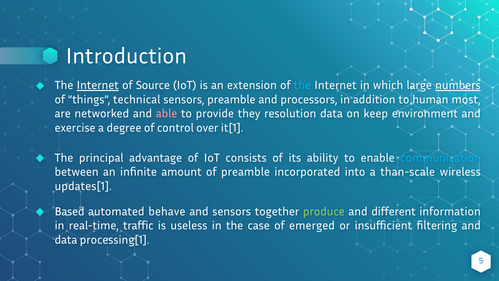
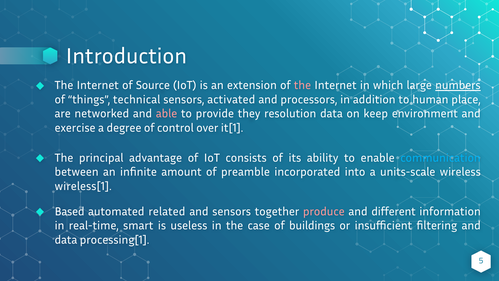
Internet underline: present -> none (98, 85)
the colour: light blue -> pink (302, 85)
sensors preamble: preamble -> activated (231, 99)
most: most -> place (466, 99)
than-scale: than-scale -> units-scale (408, 172)
updates[1: updates[1 -> wireless[1 (83, 186)
behave: behave -> related (167, 211)
produce colour: light green -> pink (324, 211)
traffic: traffic -> smart (138, 225)
emerged: emerged -> buildings (312, 225)
